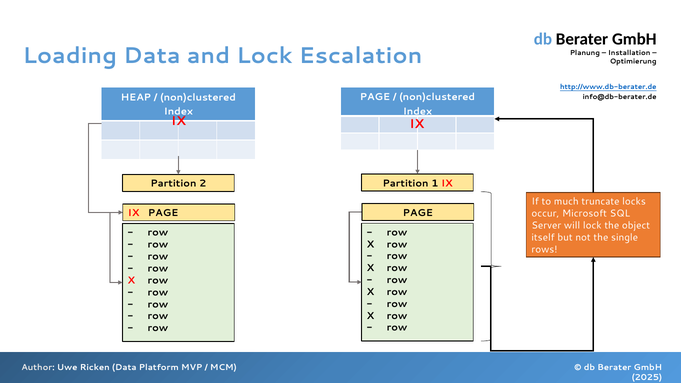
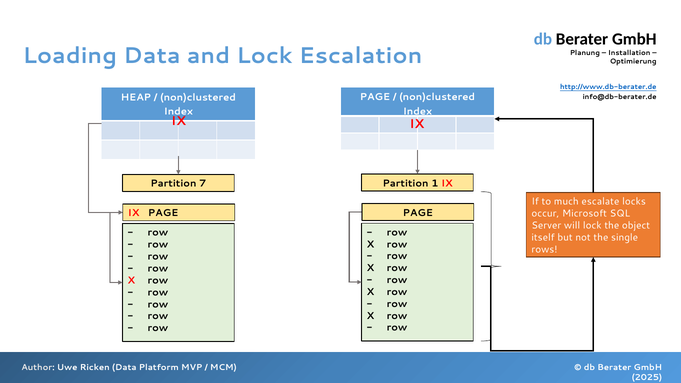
2: 2 -> 7 (203, 184)
truncate: truncate -> escalate (600, 202)
